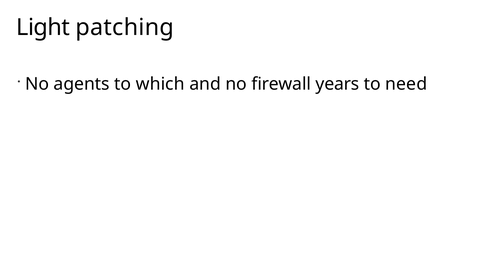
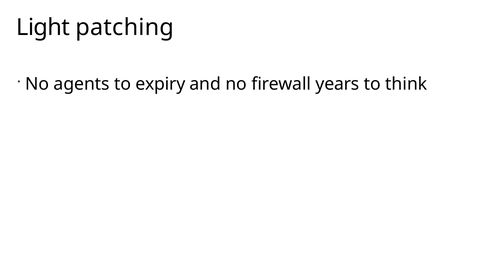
which: which -> expiry (160, 84)
need: need -> think (406, 84)
